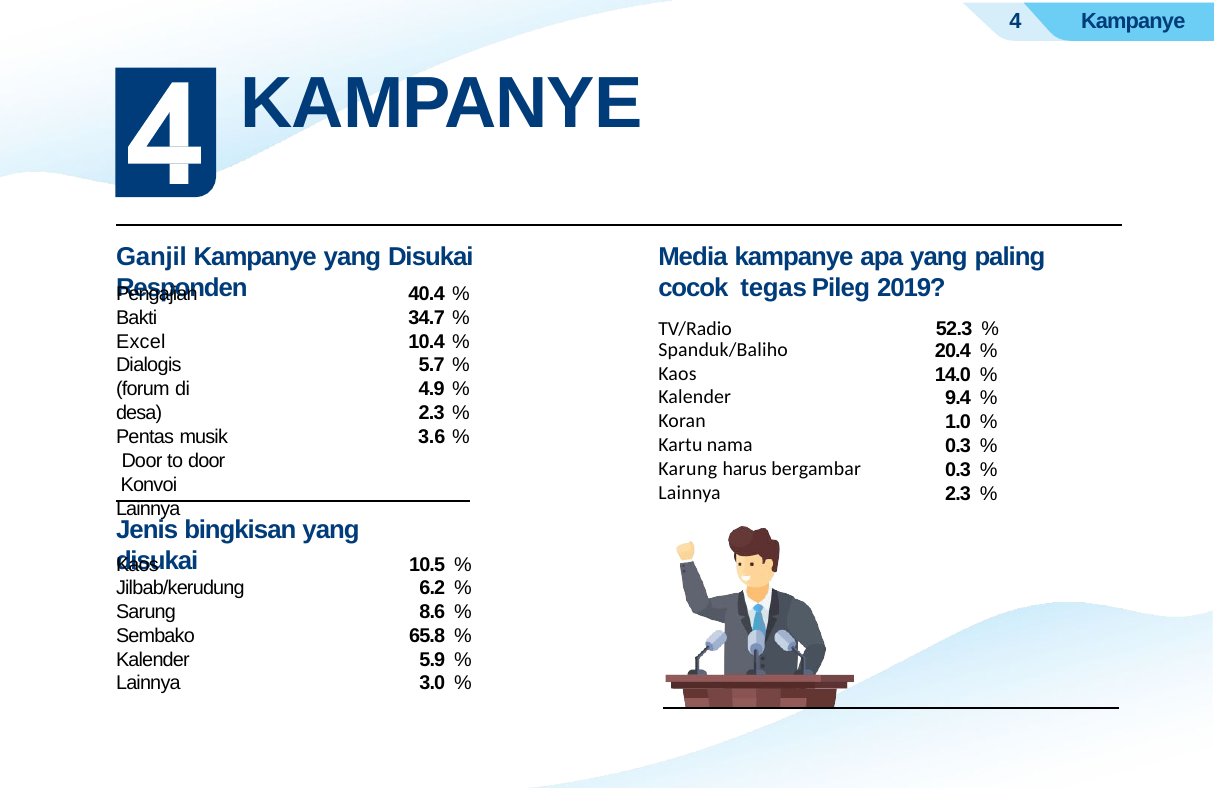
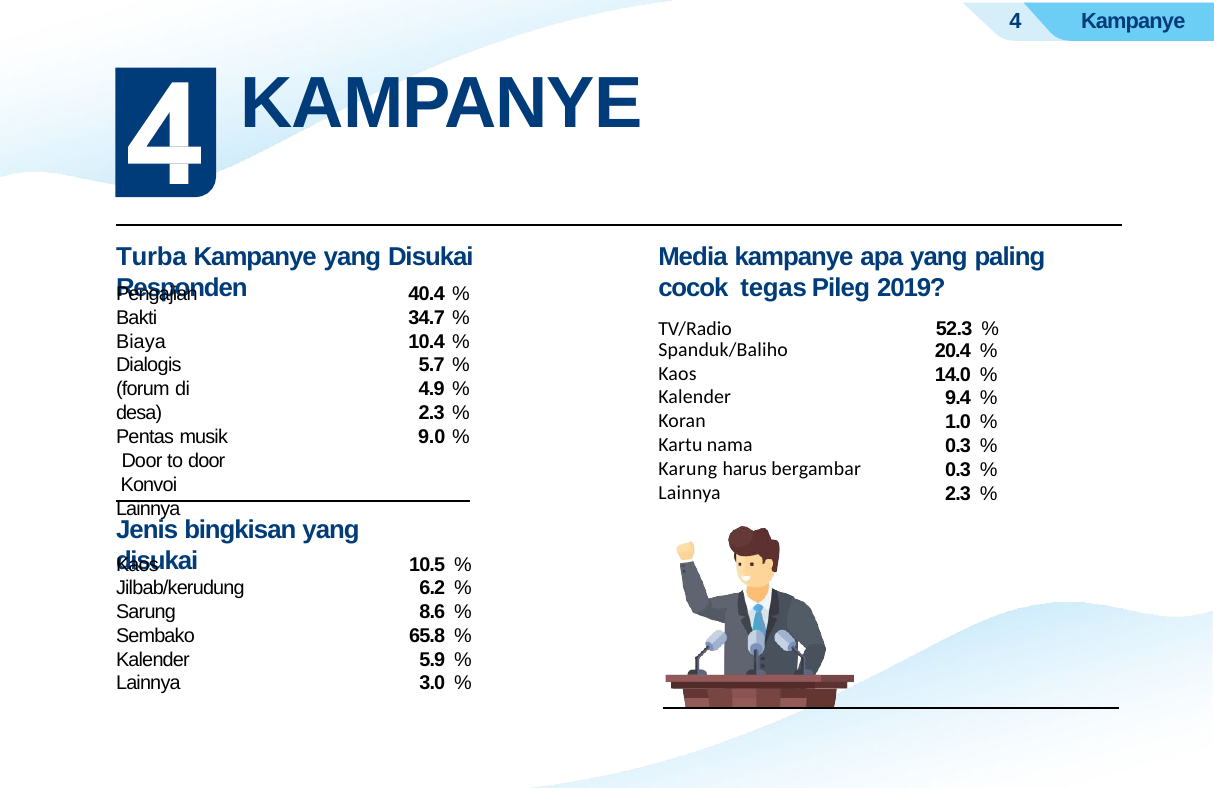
Ganjil: Ganjil -> Turba (151, 257)
Excel: Excel -> Biaya (141, 341)
3.6: 3.6 -> 9.0 (432, 437)
